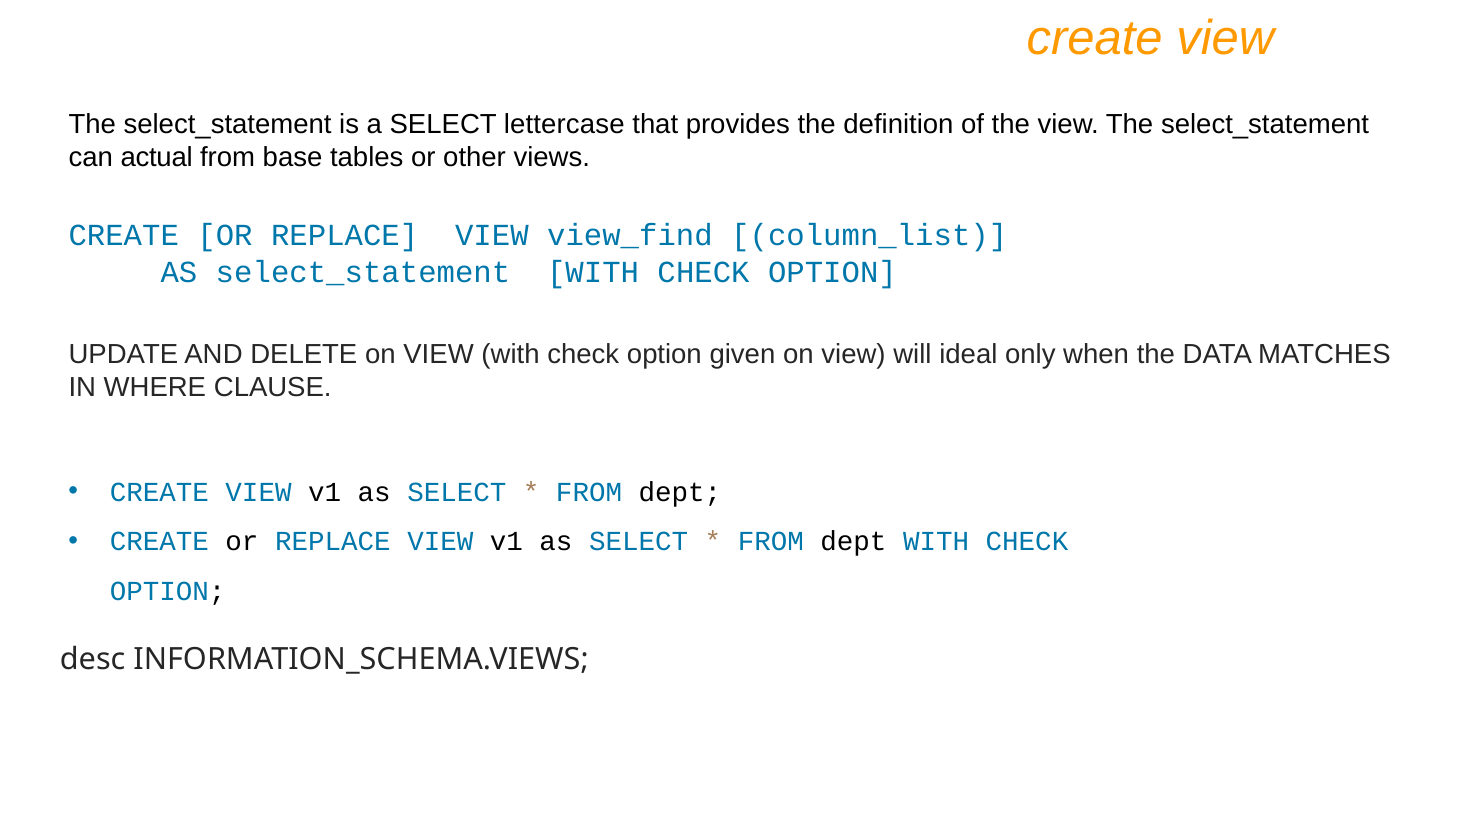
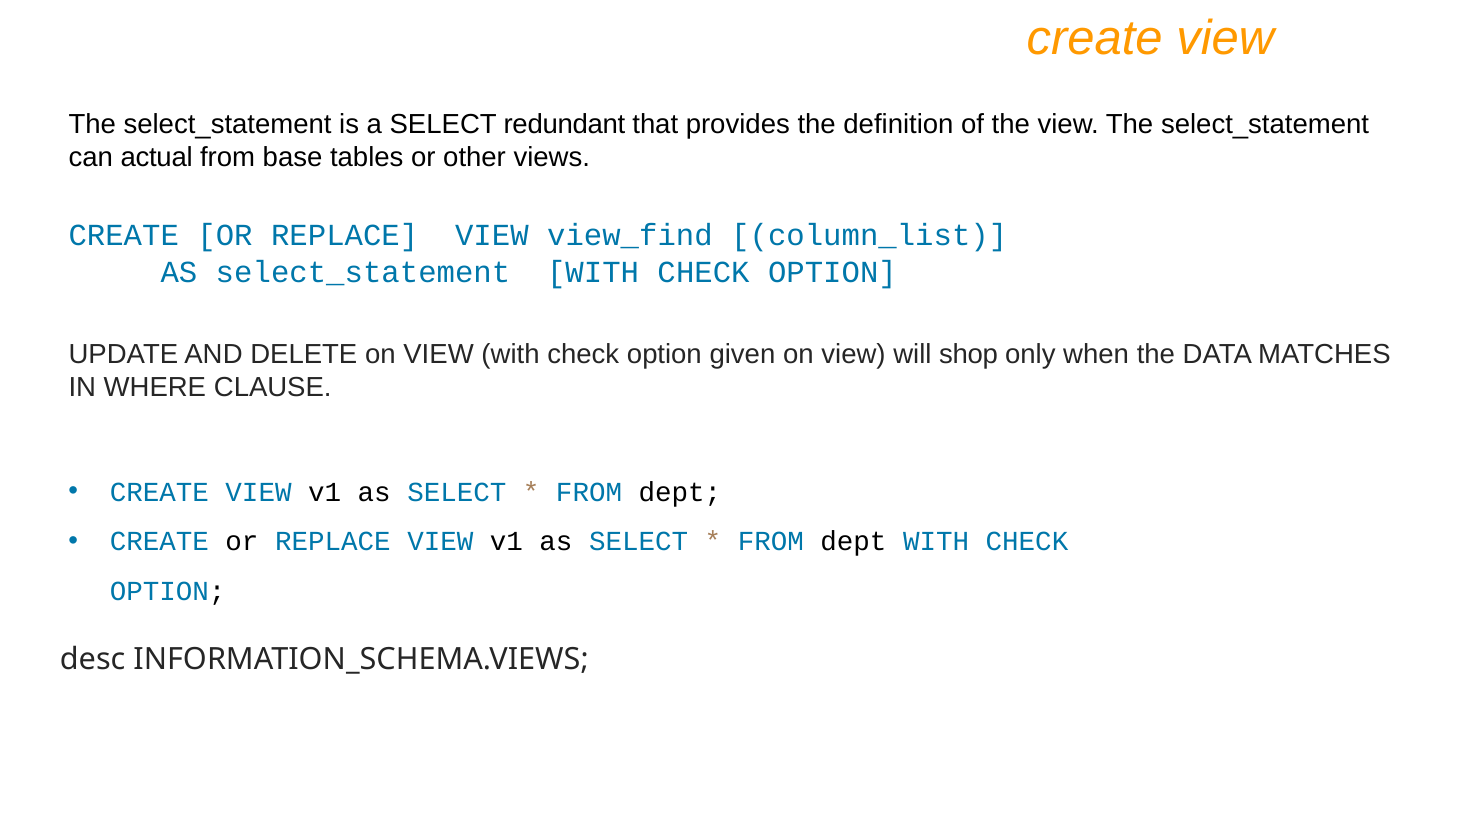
lettercase: lettercase -> redundant (564, 125)
ideal: ideal -> shop (968, 355)
